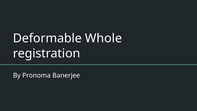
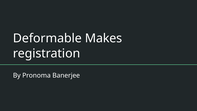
Whole: Whole -> Makes (104, 38)
